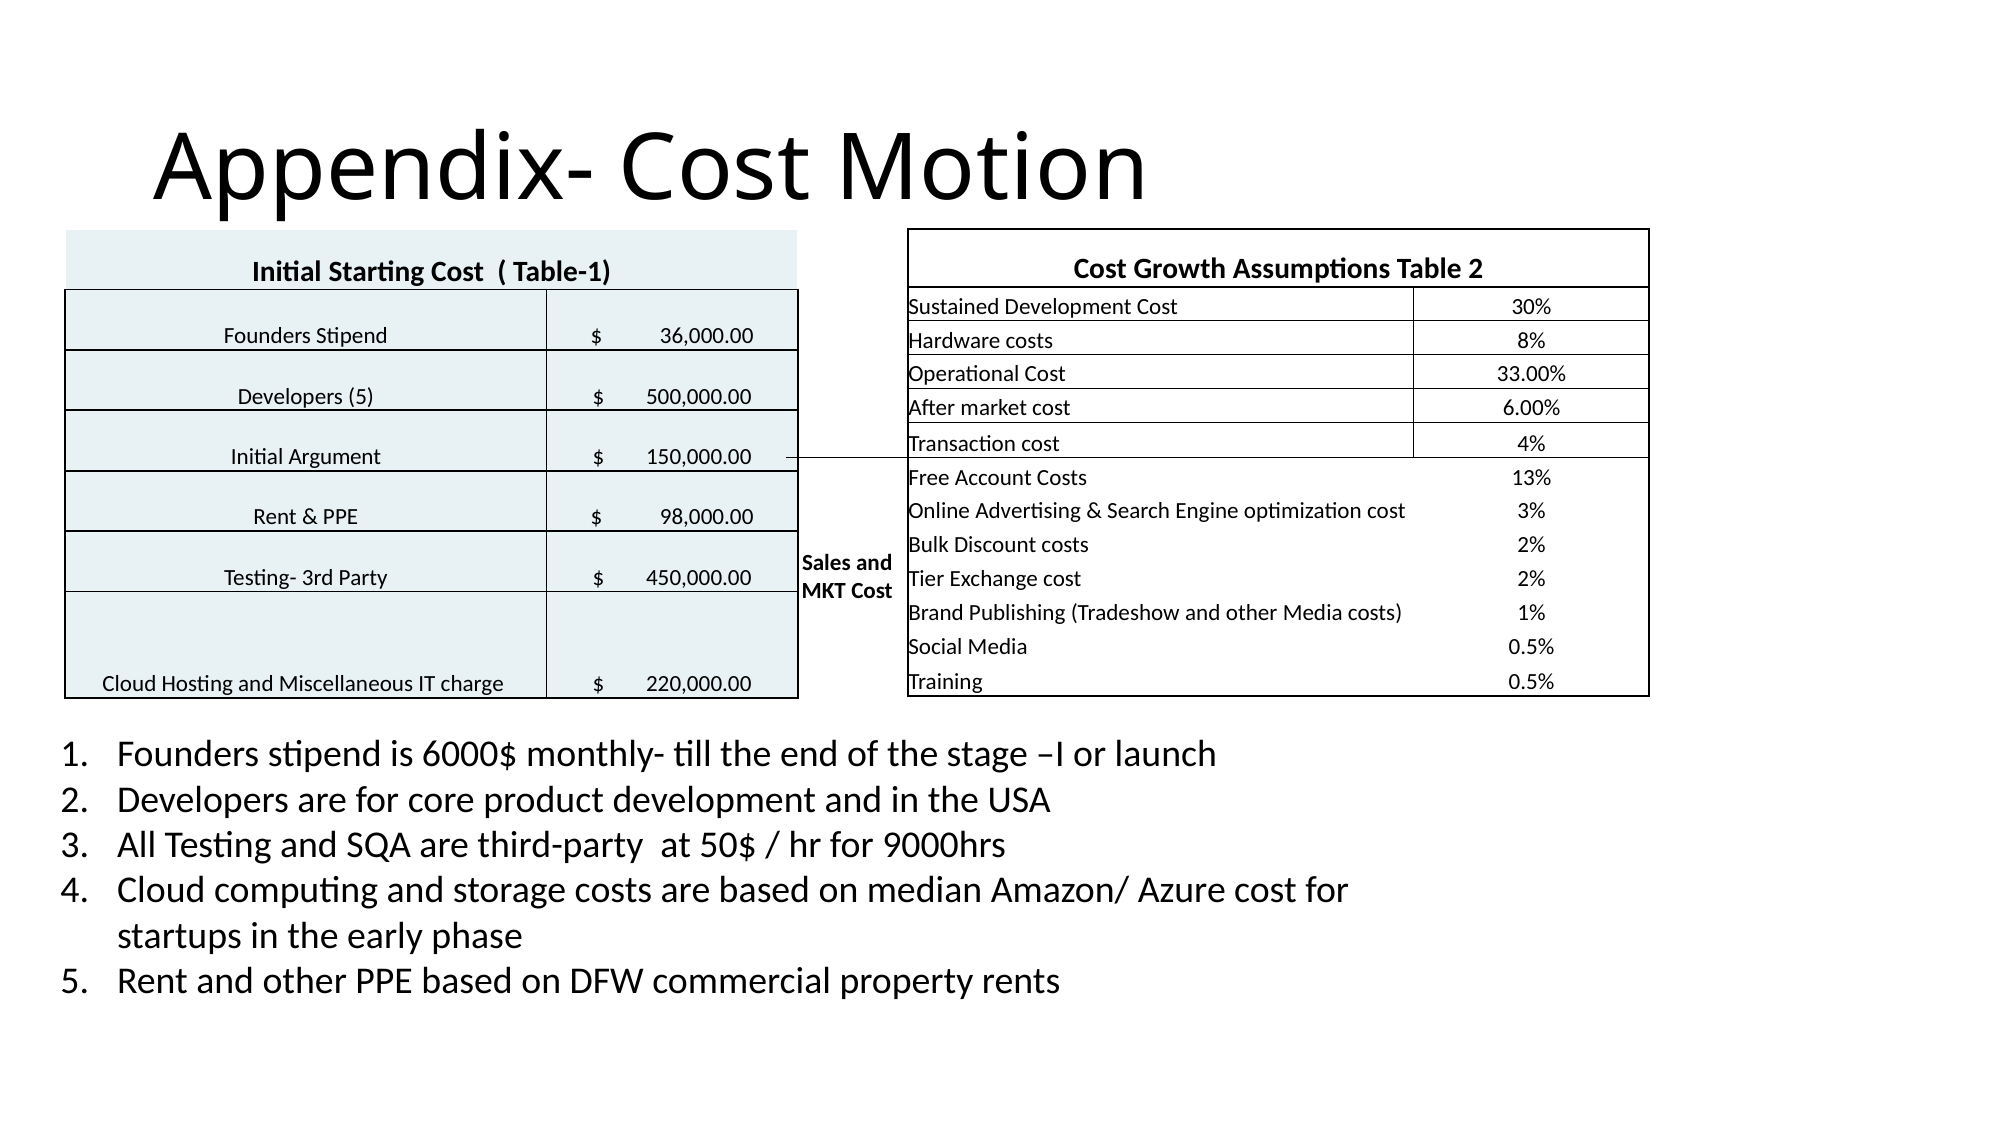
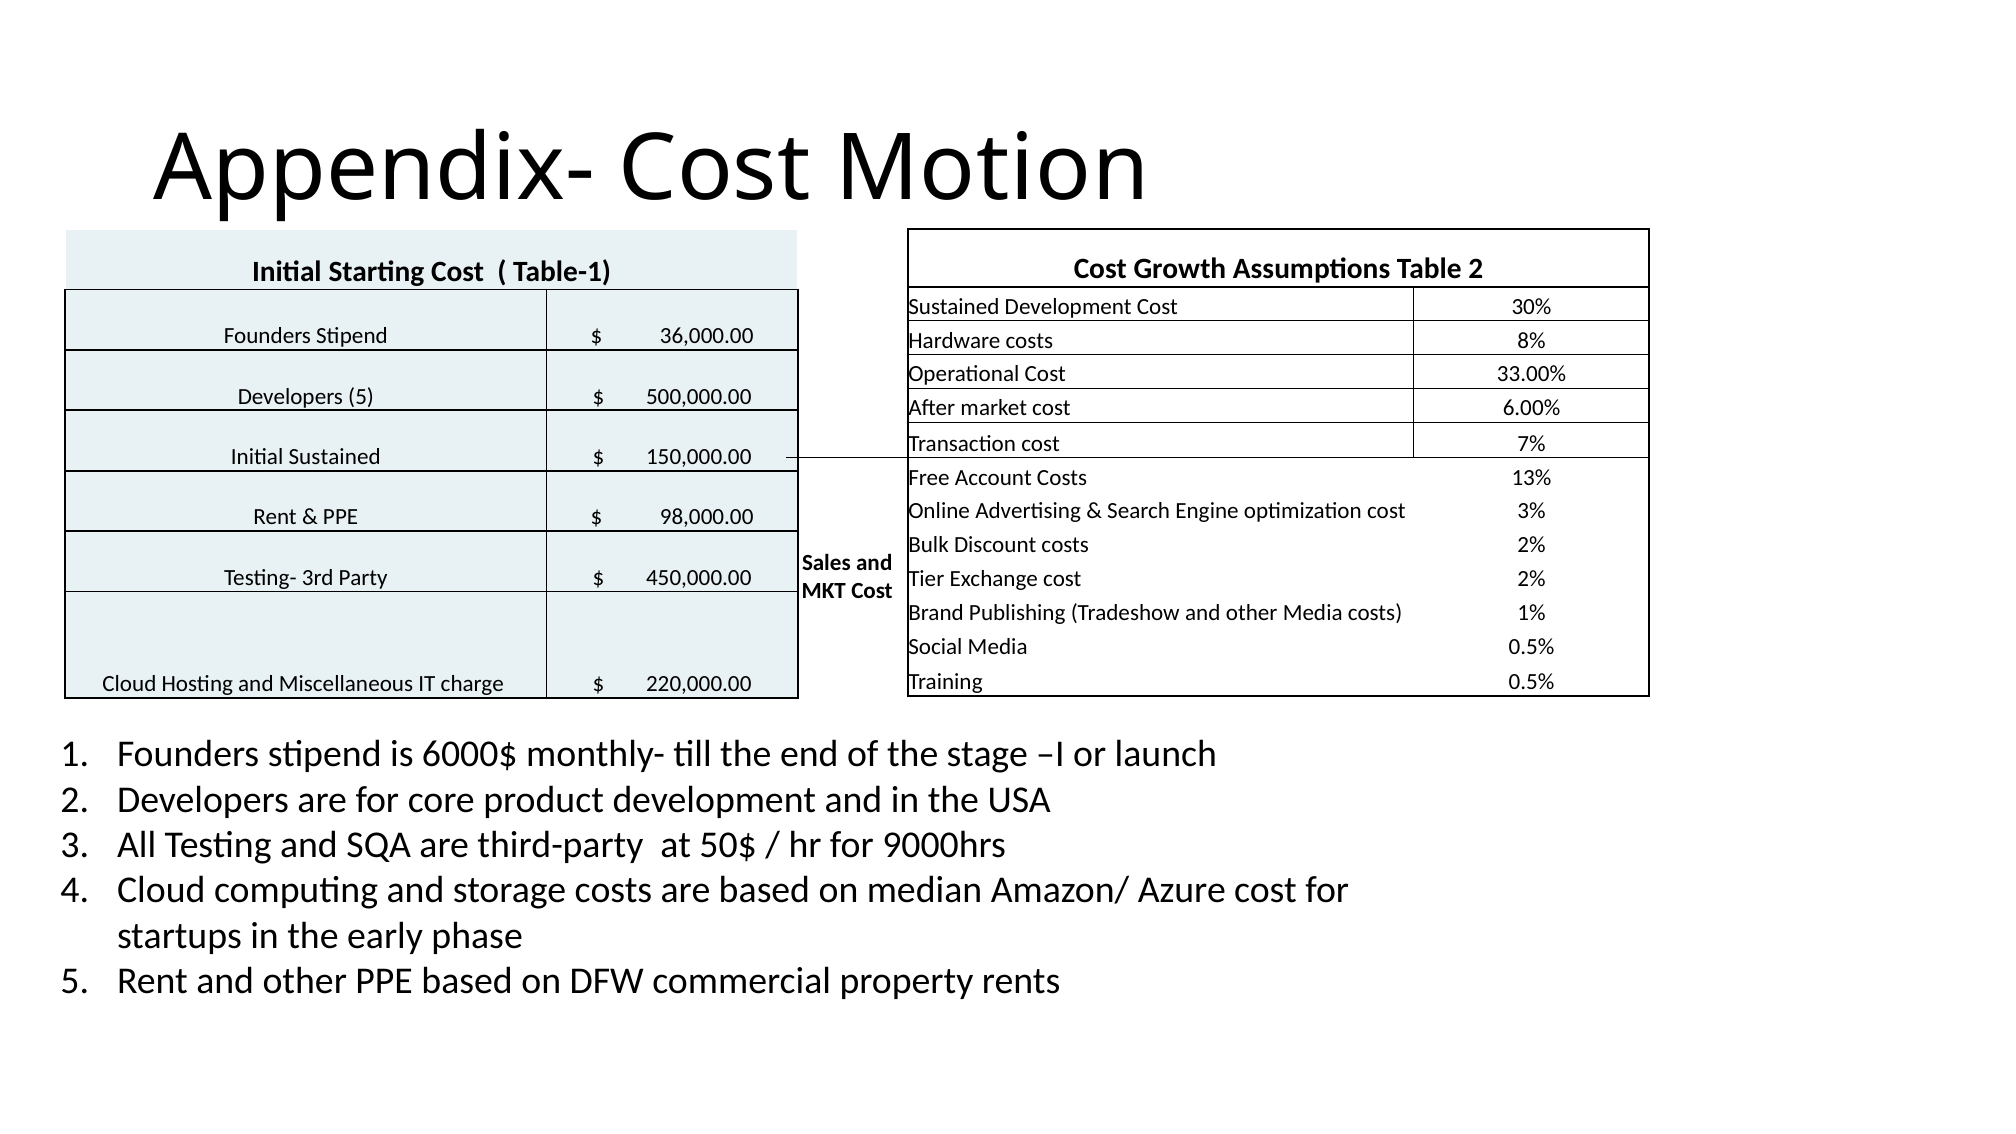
4%: 4% -> 7% (1532, 444)
Initial Argument: Argument -> Sustained (335, 457)
